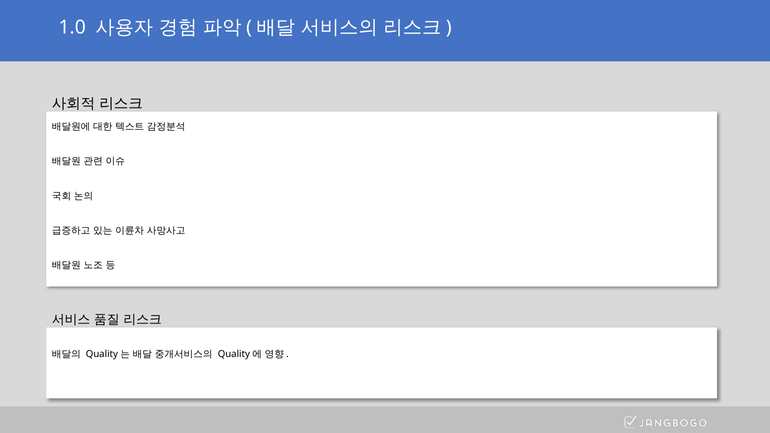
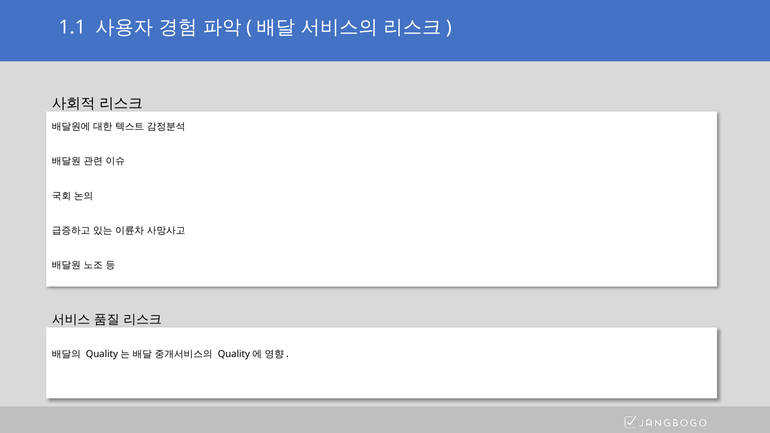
1.0: 1.0 -> 1.1 (72, 27)
